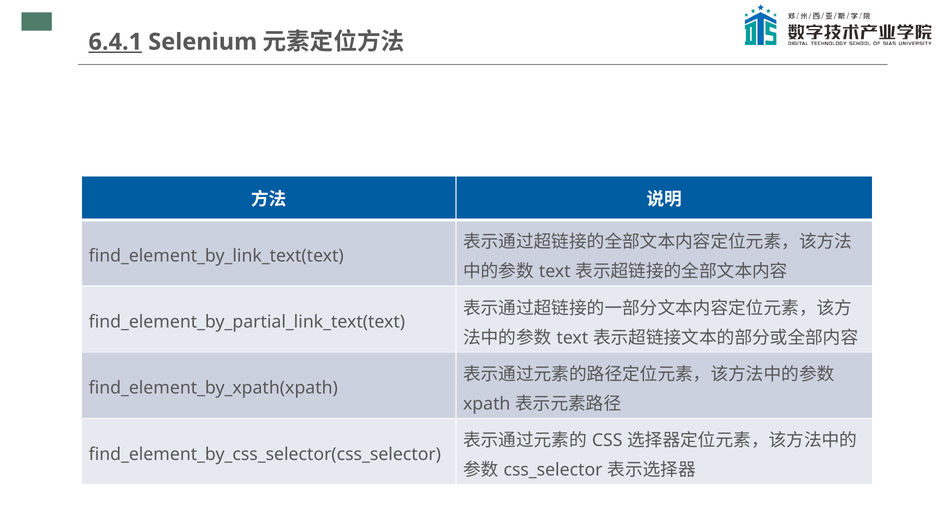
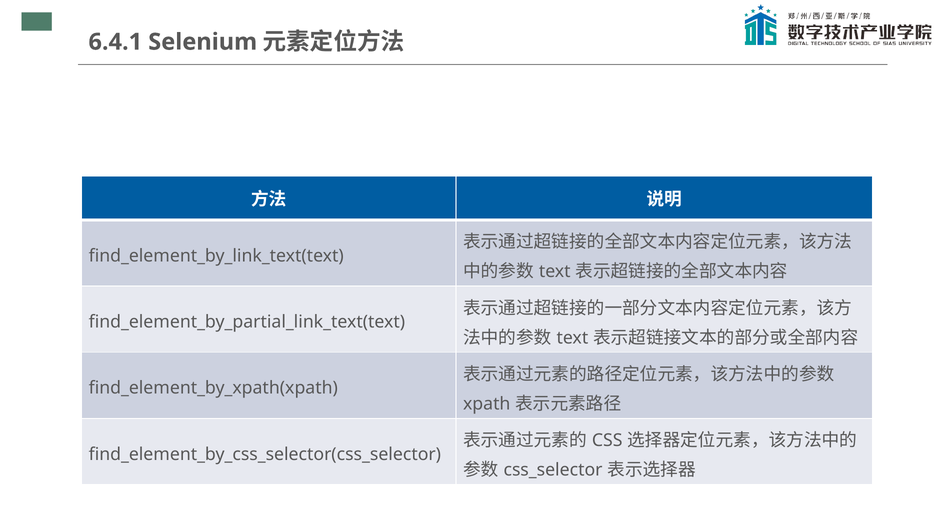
6.4.1 underline: present -> none (115, 42)
